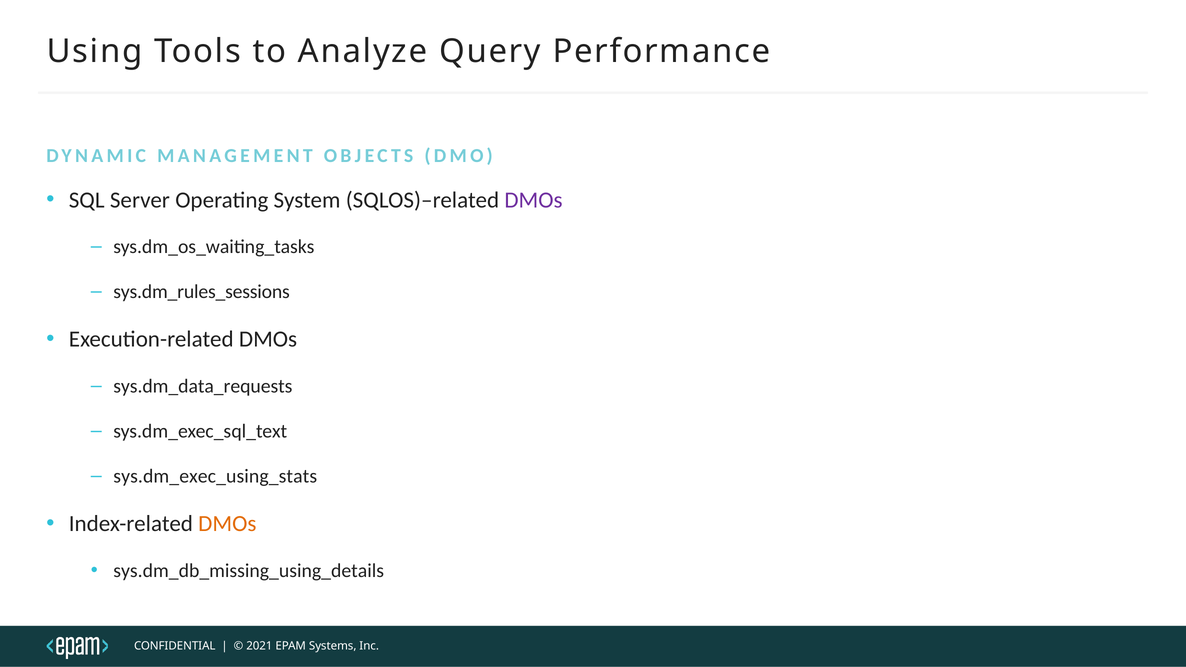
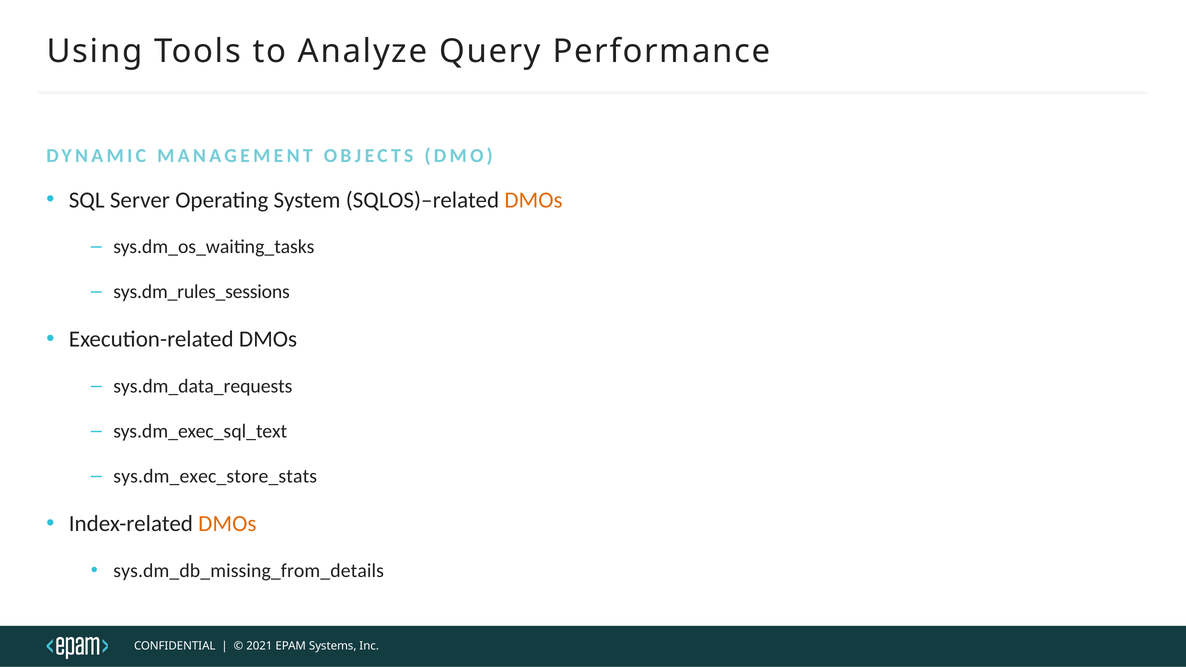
DMOs colour: purple -> orange (534, 200)
sys.dm_exec_using_stats: sys.dm_exec_using_stats -> sys.dm_exec_store_stats (215, 477)
sys.dm_db_missing_using_details: sys.dm_db_missing_using_details -> sys.dm_db_missing_from_details (249, 571)
